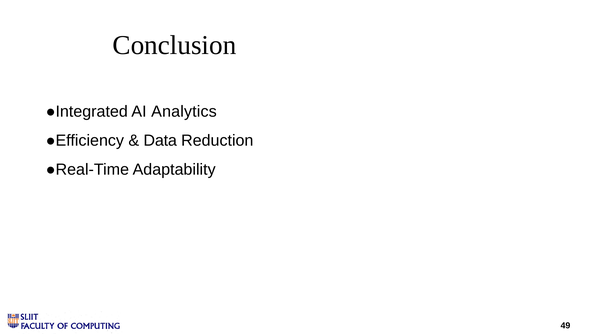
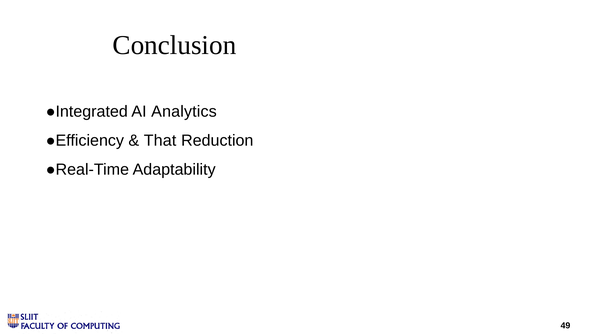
Data: Data -> That (160, 140)
